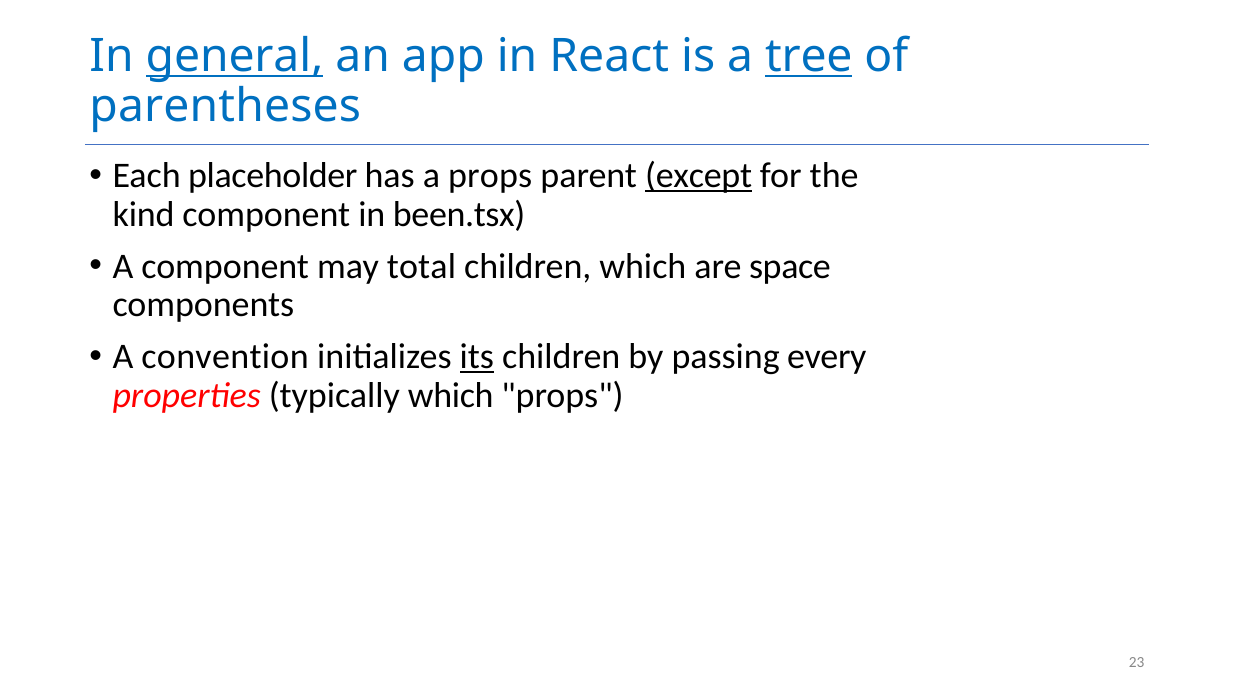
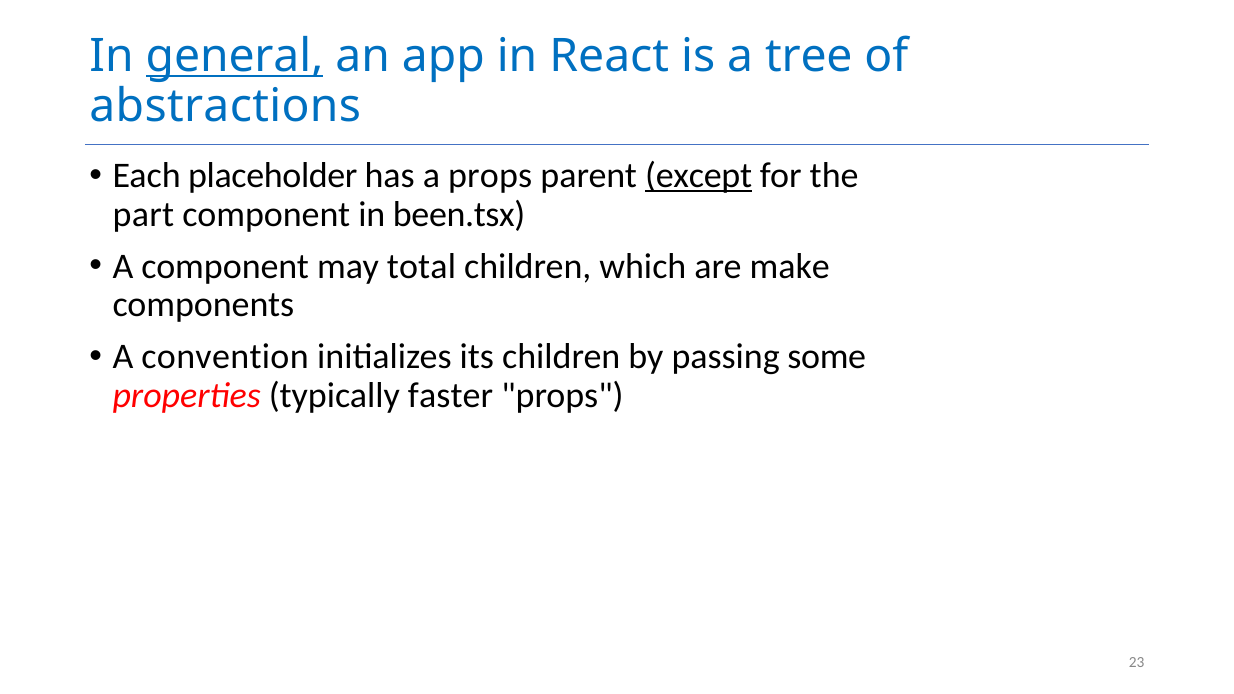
tree underline: present -> none (809, 56)
parentheses: parentheses -> abstractions (225, 106)
kind: kind -> part (143, 215)
space: space -> make (790, 266)
its underline: present -> none (477, 357)
every: every -> some (827, 357)
typically which: which -> faster (451, 396)
